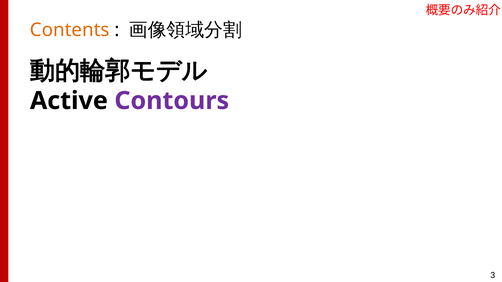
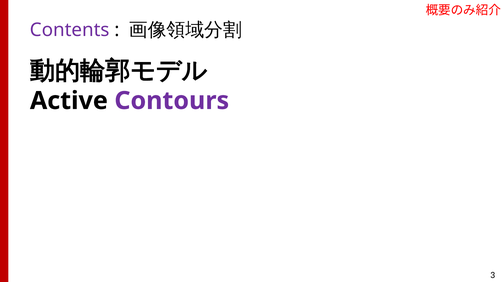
Contents colour: orange -> purple (70, 30)
